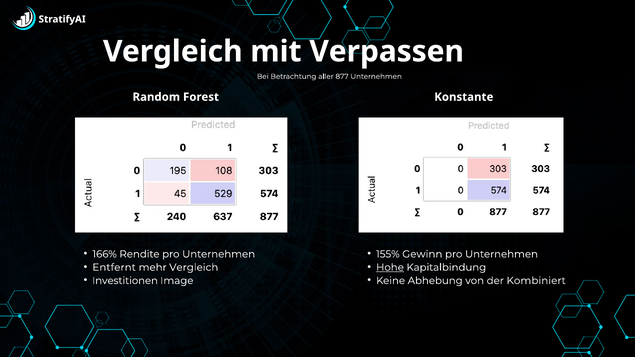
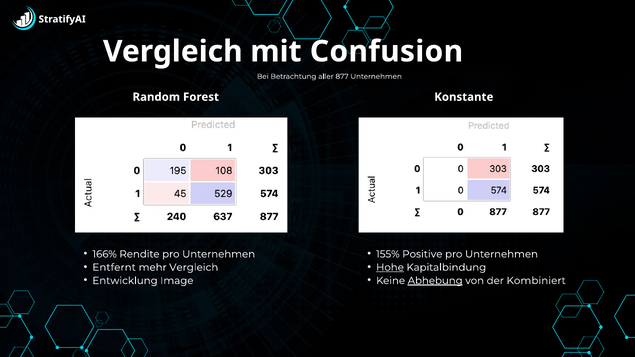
Verpassen: Verpassen -> Confusion (386, 52)
Gewinn: Gewinn -> Positive (422, 254)
Investitionen: Investitionen -> Entwicklung (125, 281)
Abhebung underline: none -> present (435, 281)
